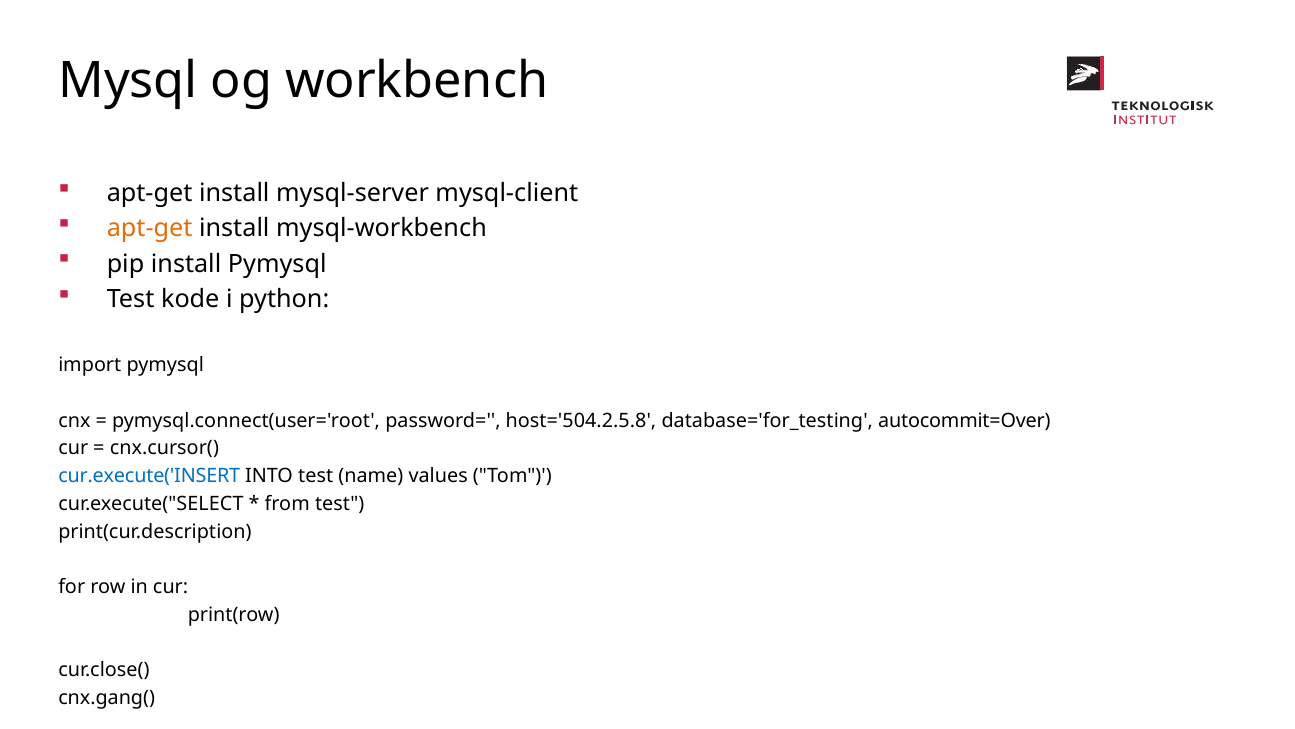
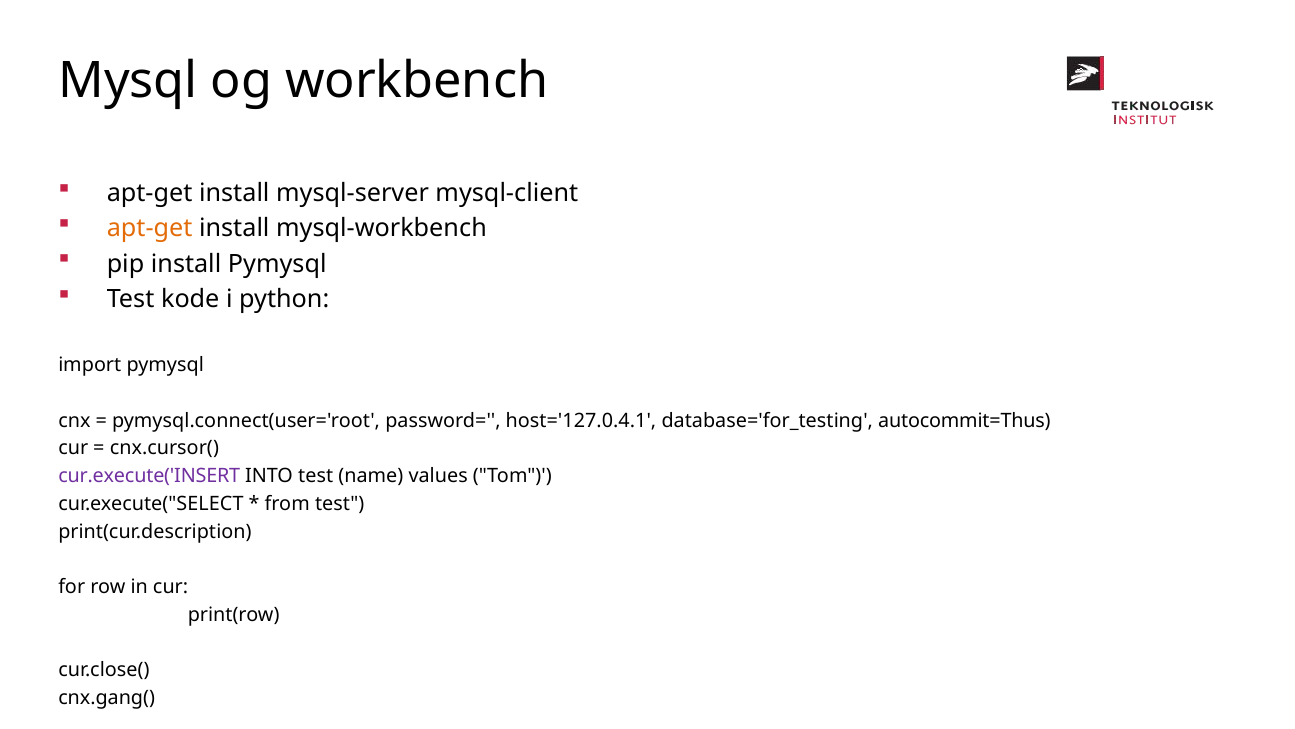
host='504.2.5.8: host='504.2.5.8 -> host='127.0.4.1 (581, 420)
autocommit=Over: autocommit=Over -> autocommit=Thus (964, 420)
cur.execute('INSERT colour: blue -> purple (149, 476)
